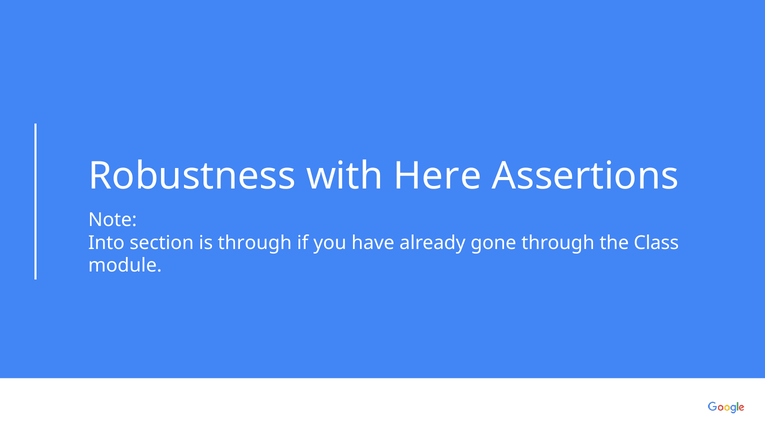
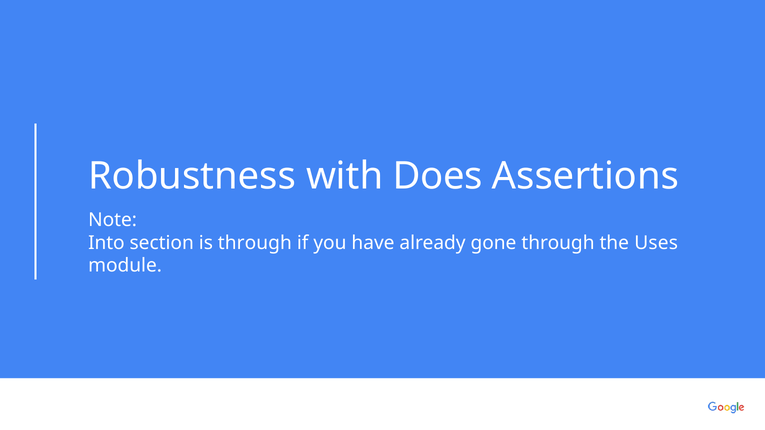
Here: Here -> Does (438, 176)
Class: Class -> Uses (656, 243)
